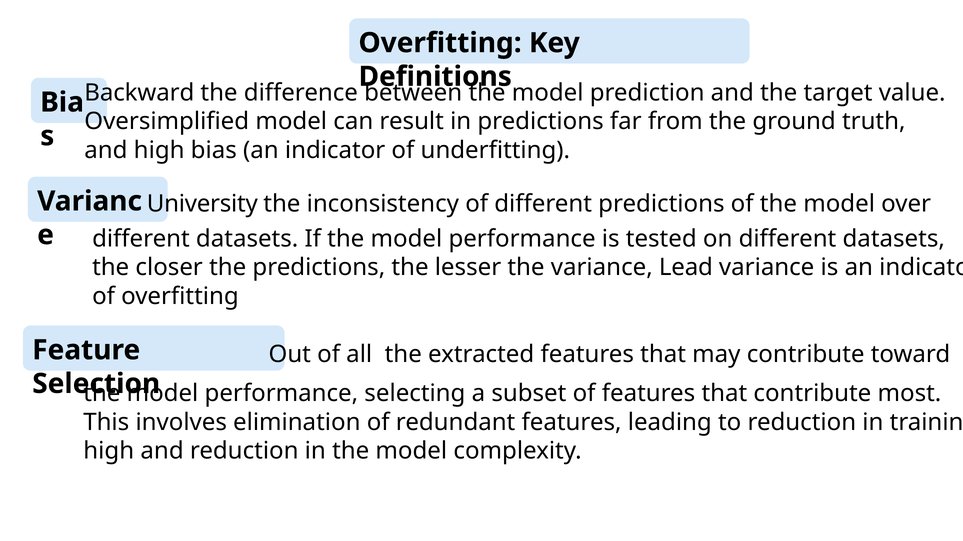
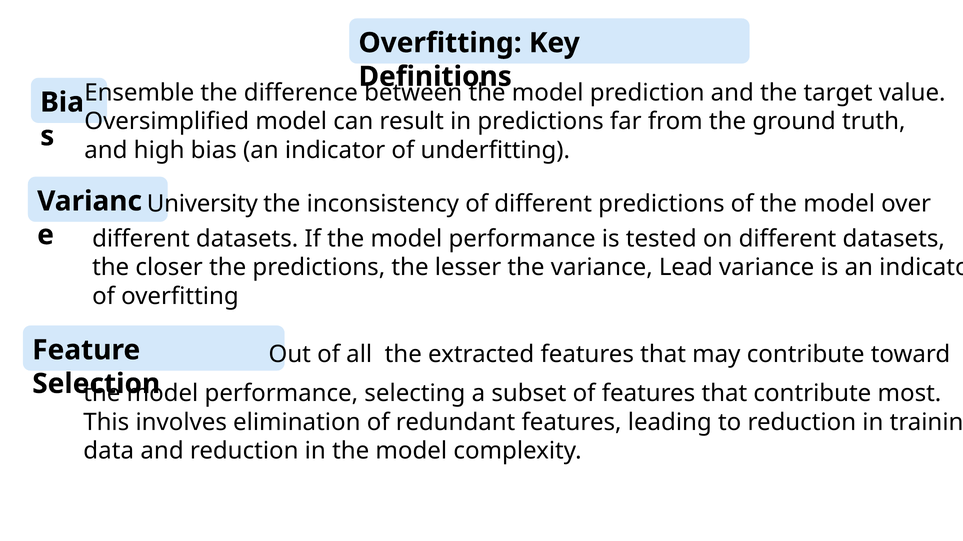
Backward: Backward -> Ensemble (139, 93)
high: high -> data (109, 452)
